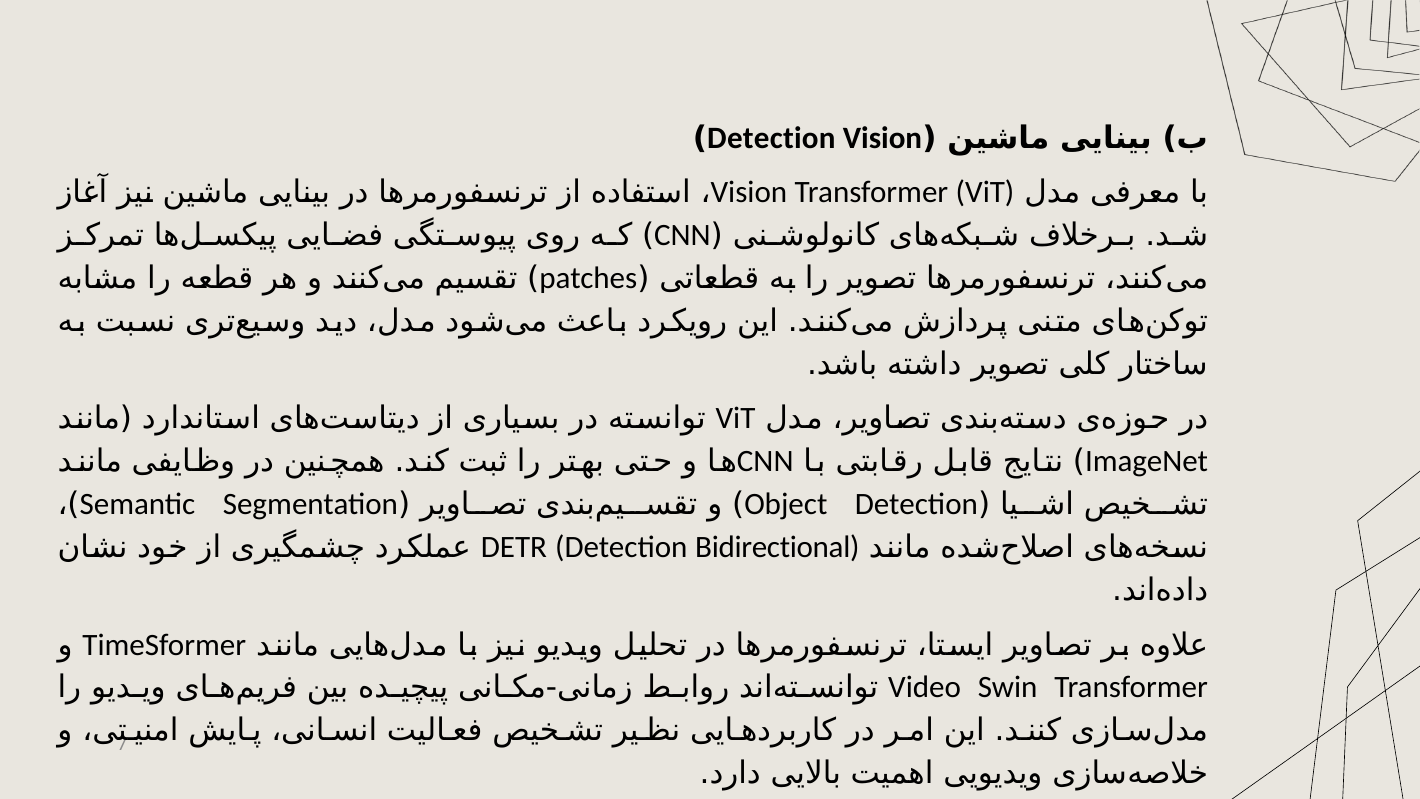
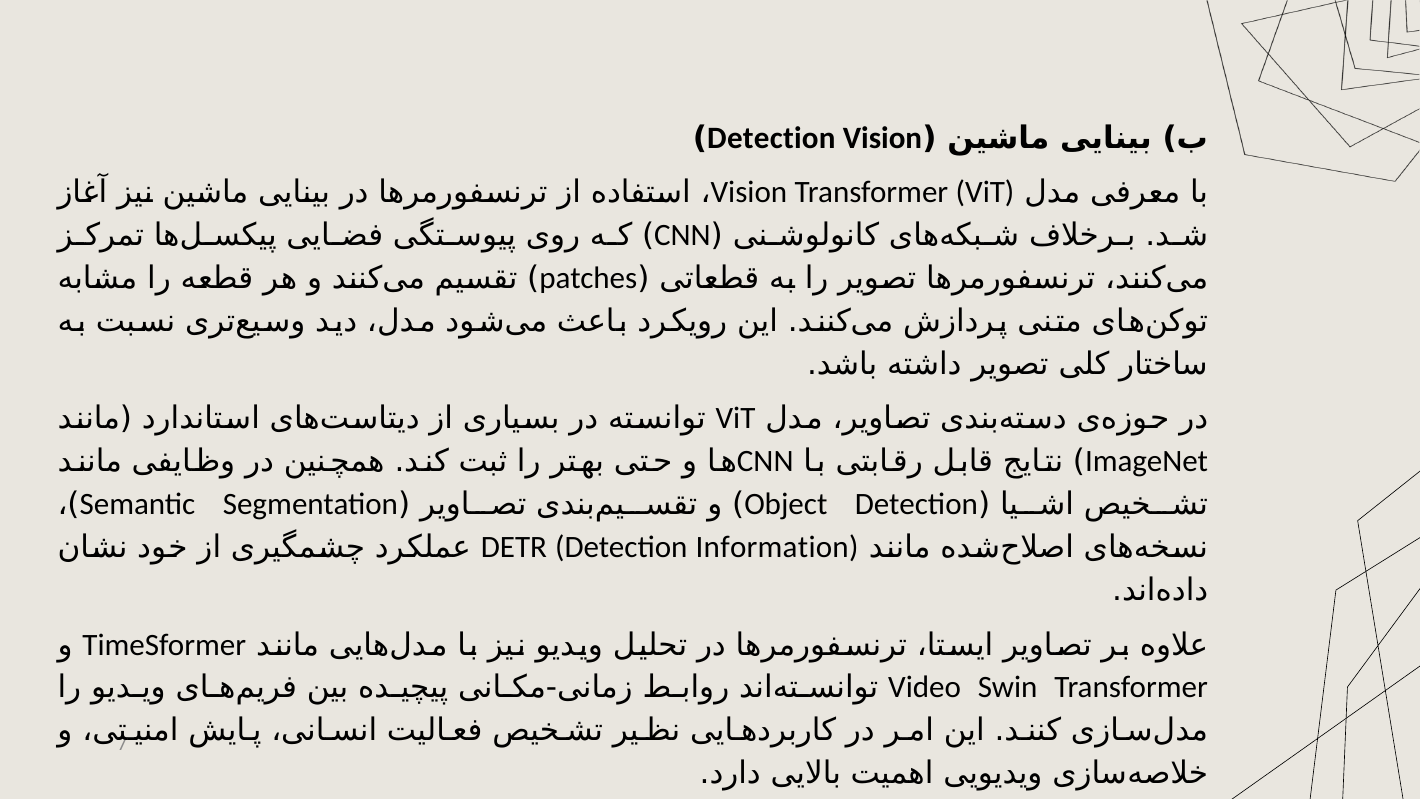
Bidirectional: Bidirectional -> Information (777, 547)
